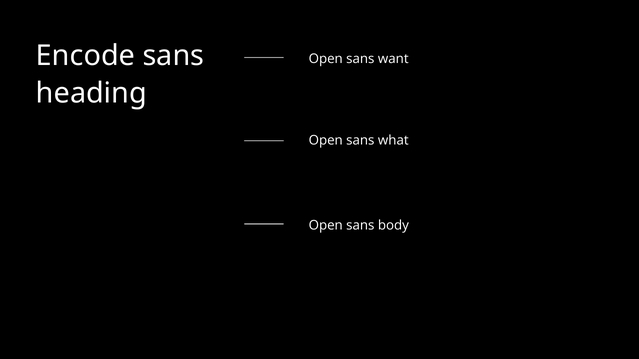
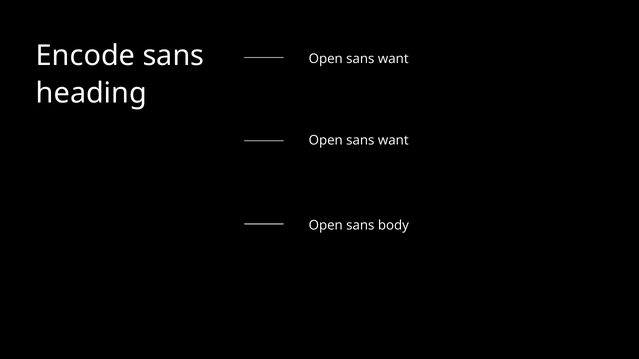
what: what -> want (393, 141)
